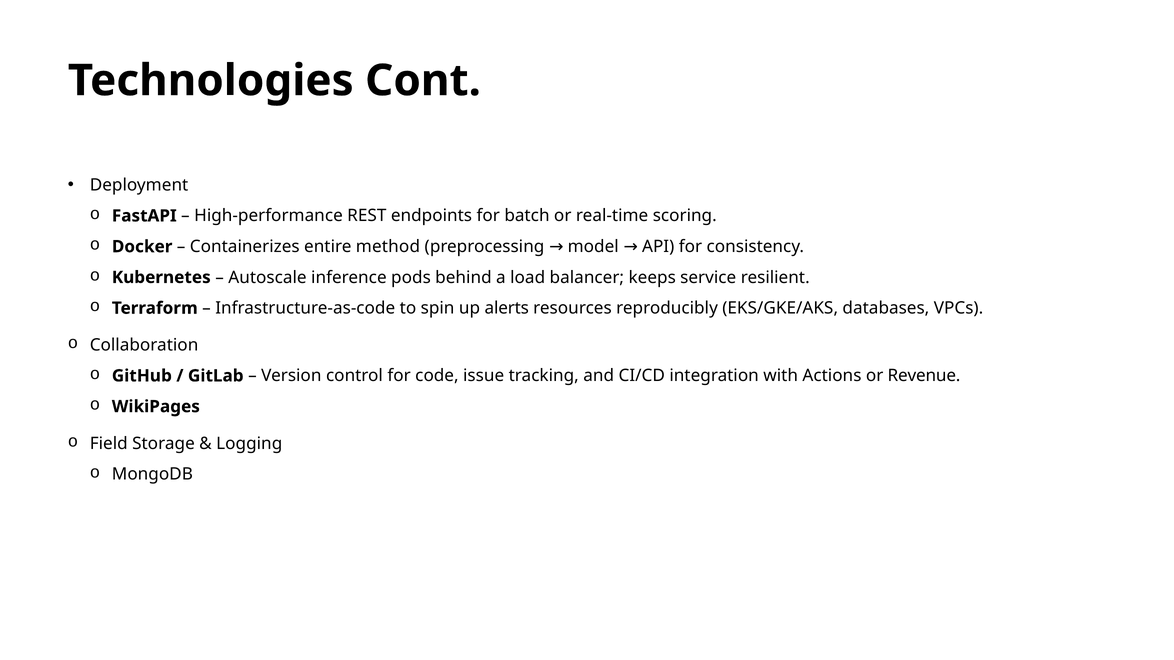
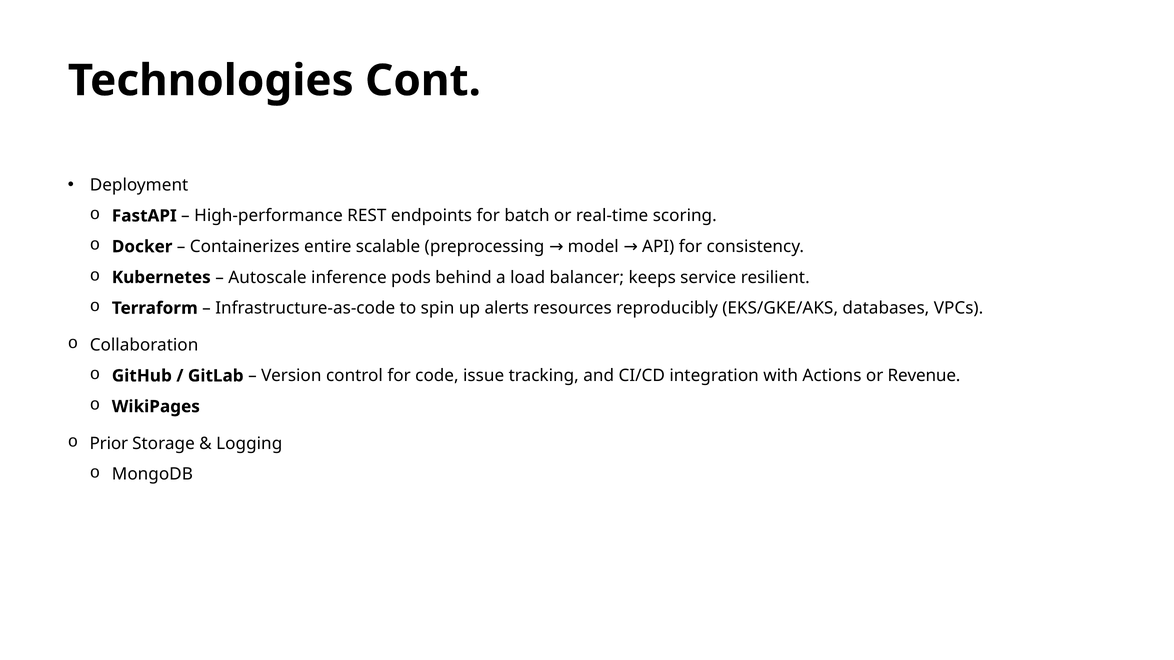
method: method -> scalable (388, 247)
Field: Field -> Prior (109, 444)
